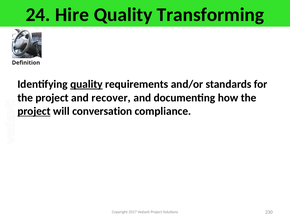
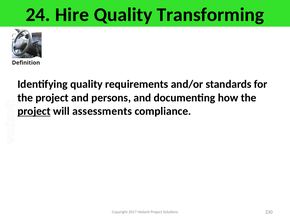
quality underline: present -> none (86, 84)
recover: recover -> persons (111, 97)
conversation: conversation -> assessments (102, 111)
